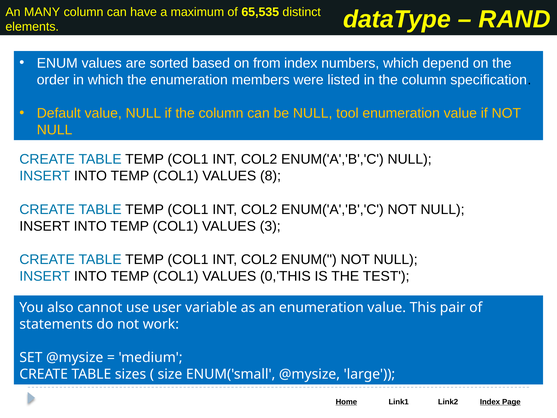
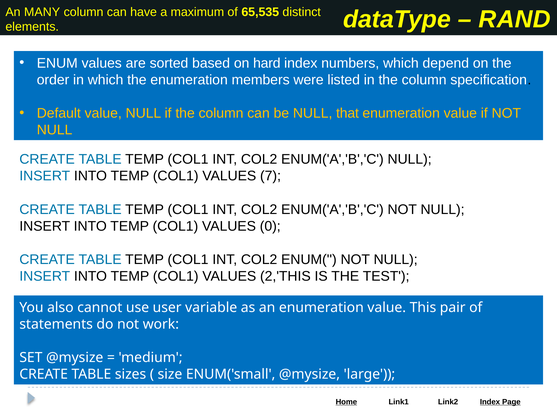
from: from -> hard (267, 63)
tool: tool -> that (348, 113)
8: 8 -> 7 (271, 176)
3: 3 -> 0 (270, 226)
0,'THIS: 0,'THIS -> 2,'THIS (285, 276)
